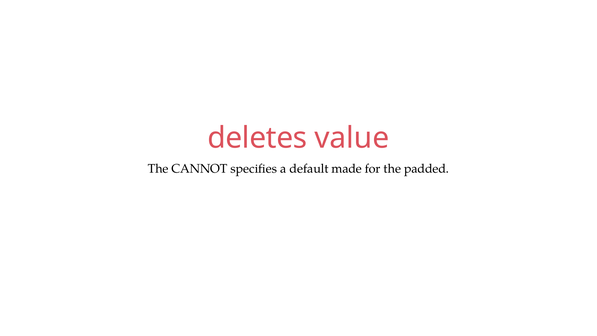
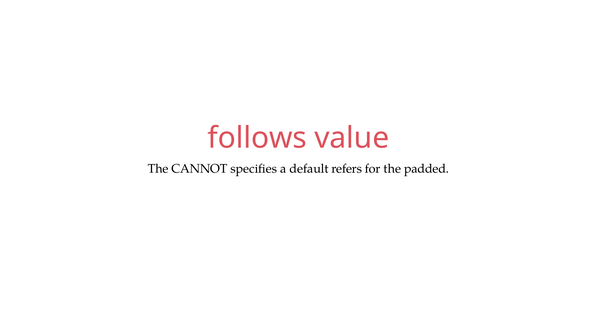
deletes: deletes -> follows (257, 138)
made: made -> refers (347, 169)
